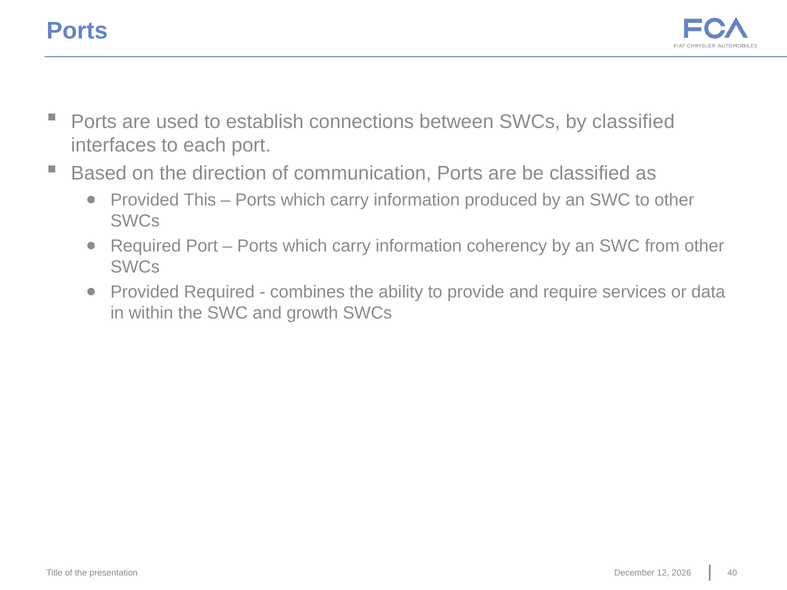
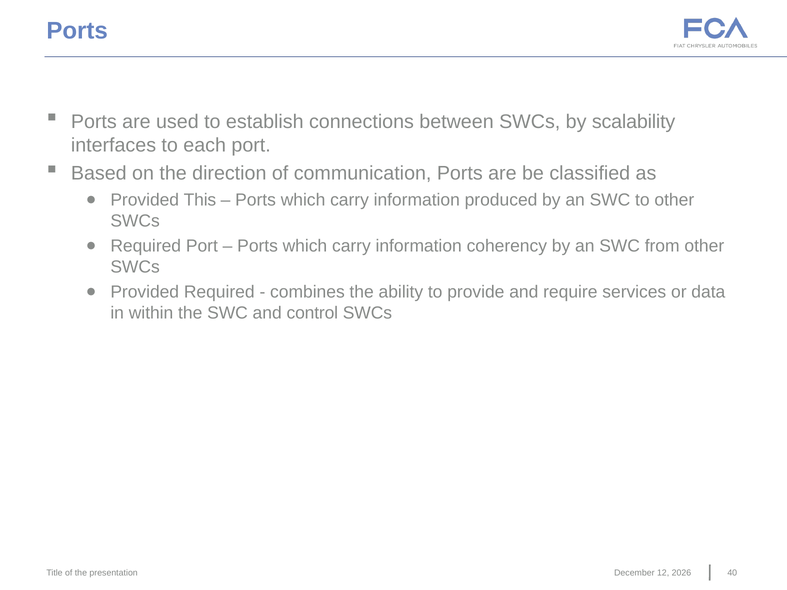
by classified: classified -> scalability (634, 122)
growth: growth -> control (312, 313)
